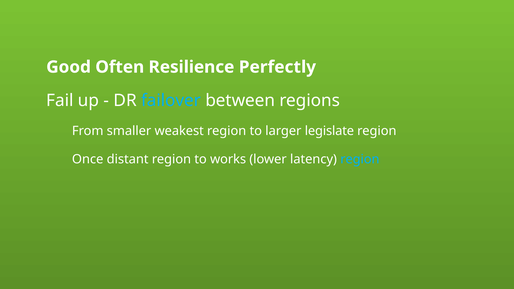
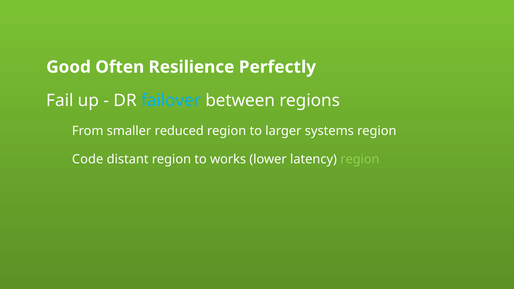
weakest: weakest -> reduced (179, 131)
legislate: legislate -> systems (329, 131)
Once: Once -> Code (88, 159)
region colour: light blue -> light green (360, 159)
